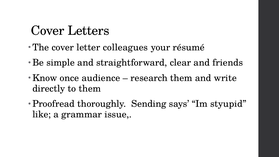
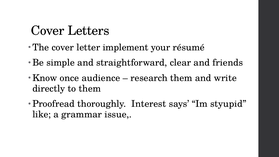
colleagues: colleagues -> implement (126, 47)
Sending: Sending -> Interest (149, 104)
